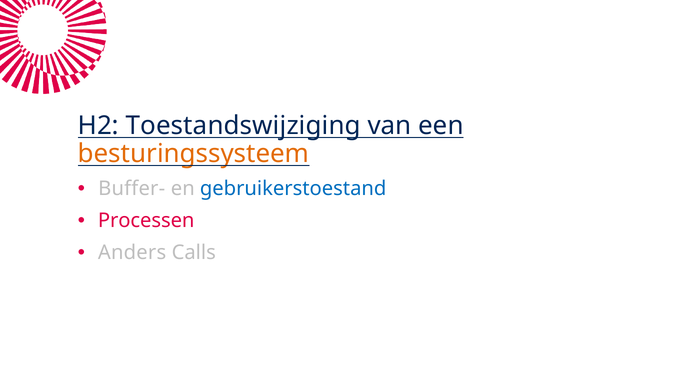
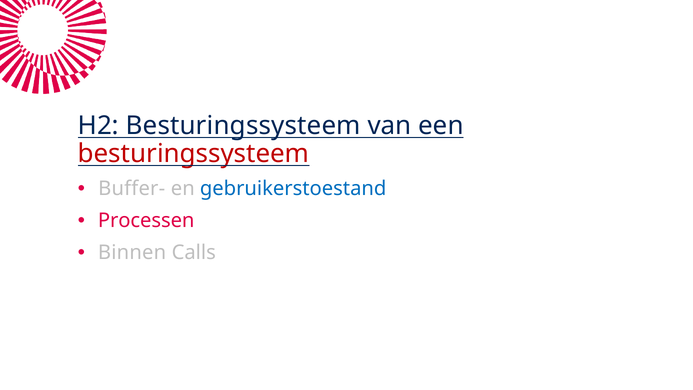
H2 Toestandswijziging: Toestandswijziging -> Besturingssysteem (243, 126)
besturingssysteem colour: orange -> red (194, 154)
Anders: Anders -> Binnen (132, 253)
